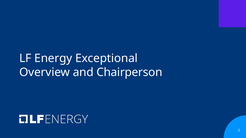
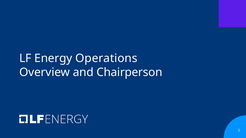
Exceptional: Exceptional -> Operations (106, 58)
